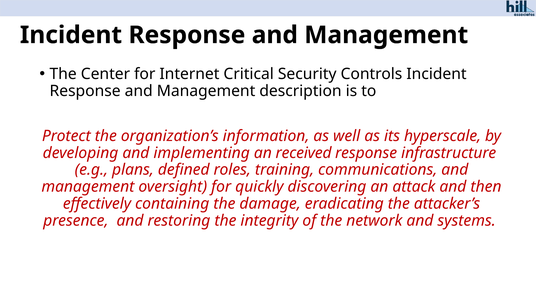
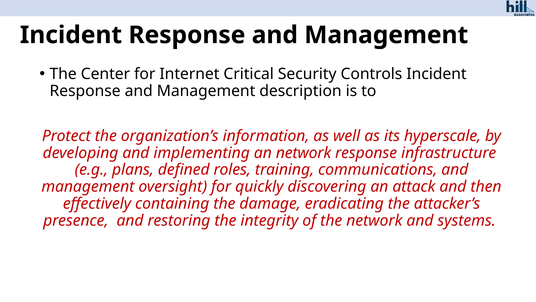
an received: received -> network (304, 153)
